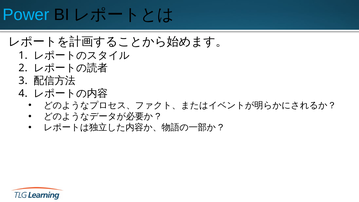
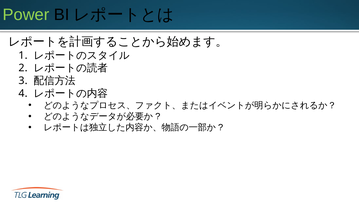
Power colour: light blue -> light green (26, 15)
